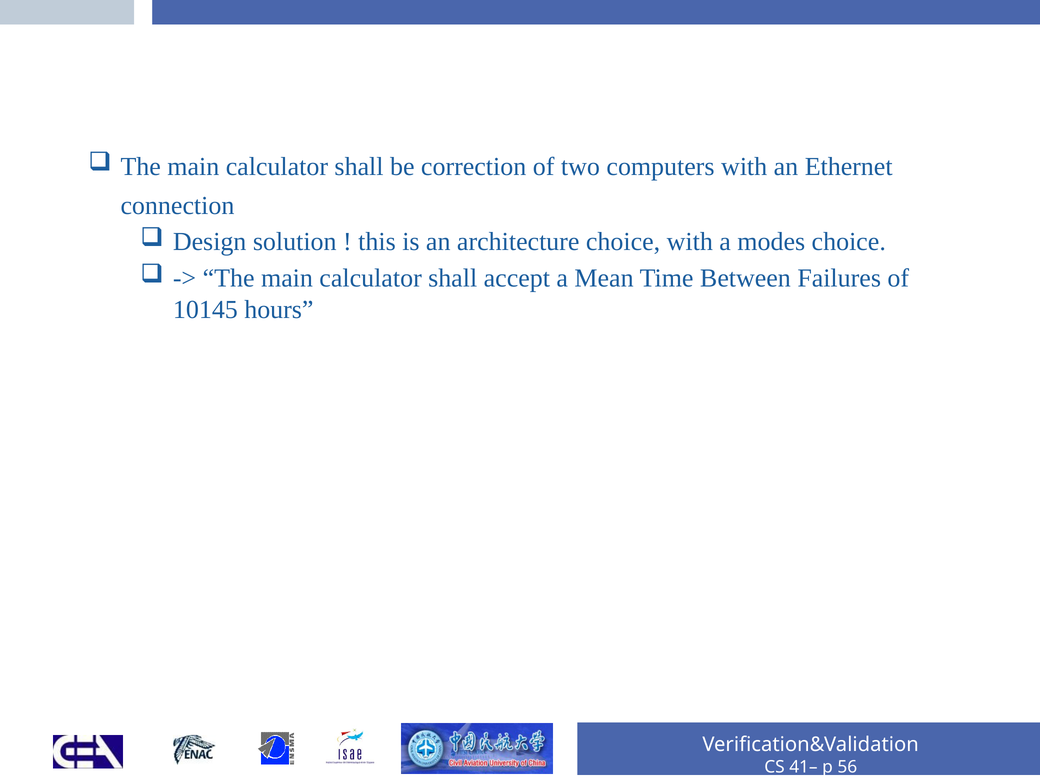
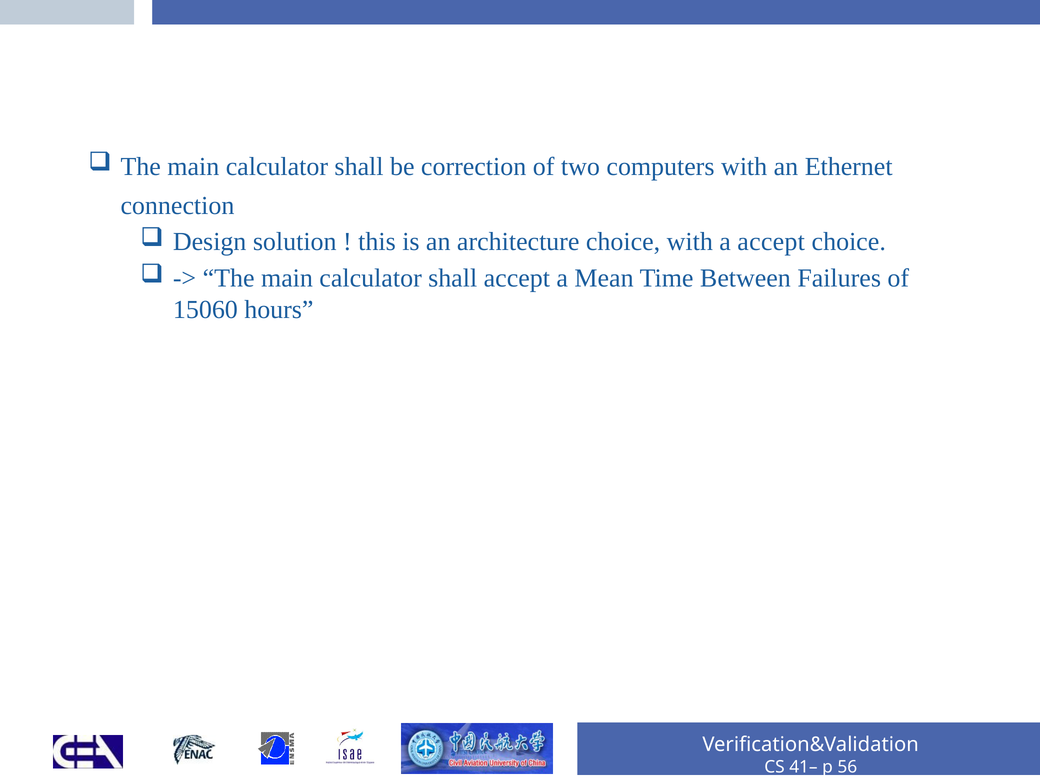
a modes: modes -> accept (771, 242)
10145: 10145 -> 15060 (205, 309)
